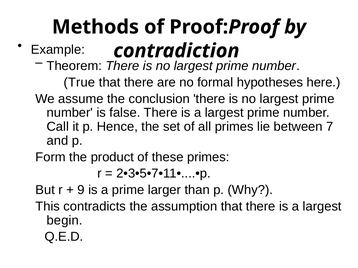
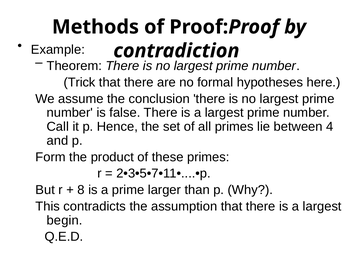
True: True -> Trick (80, 83)
7: 7 -> 4 (330, 127)
9: 9 -> 8 (81, 190)
